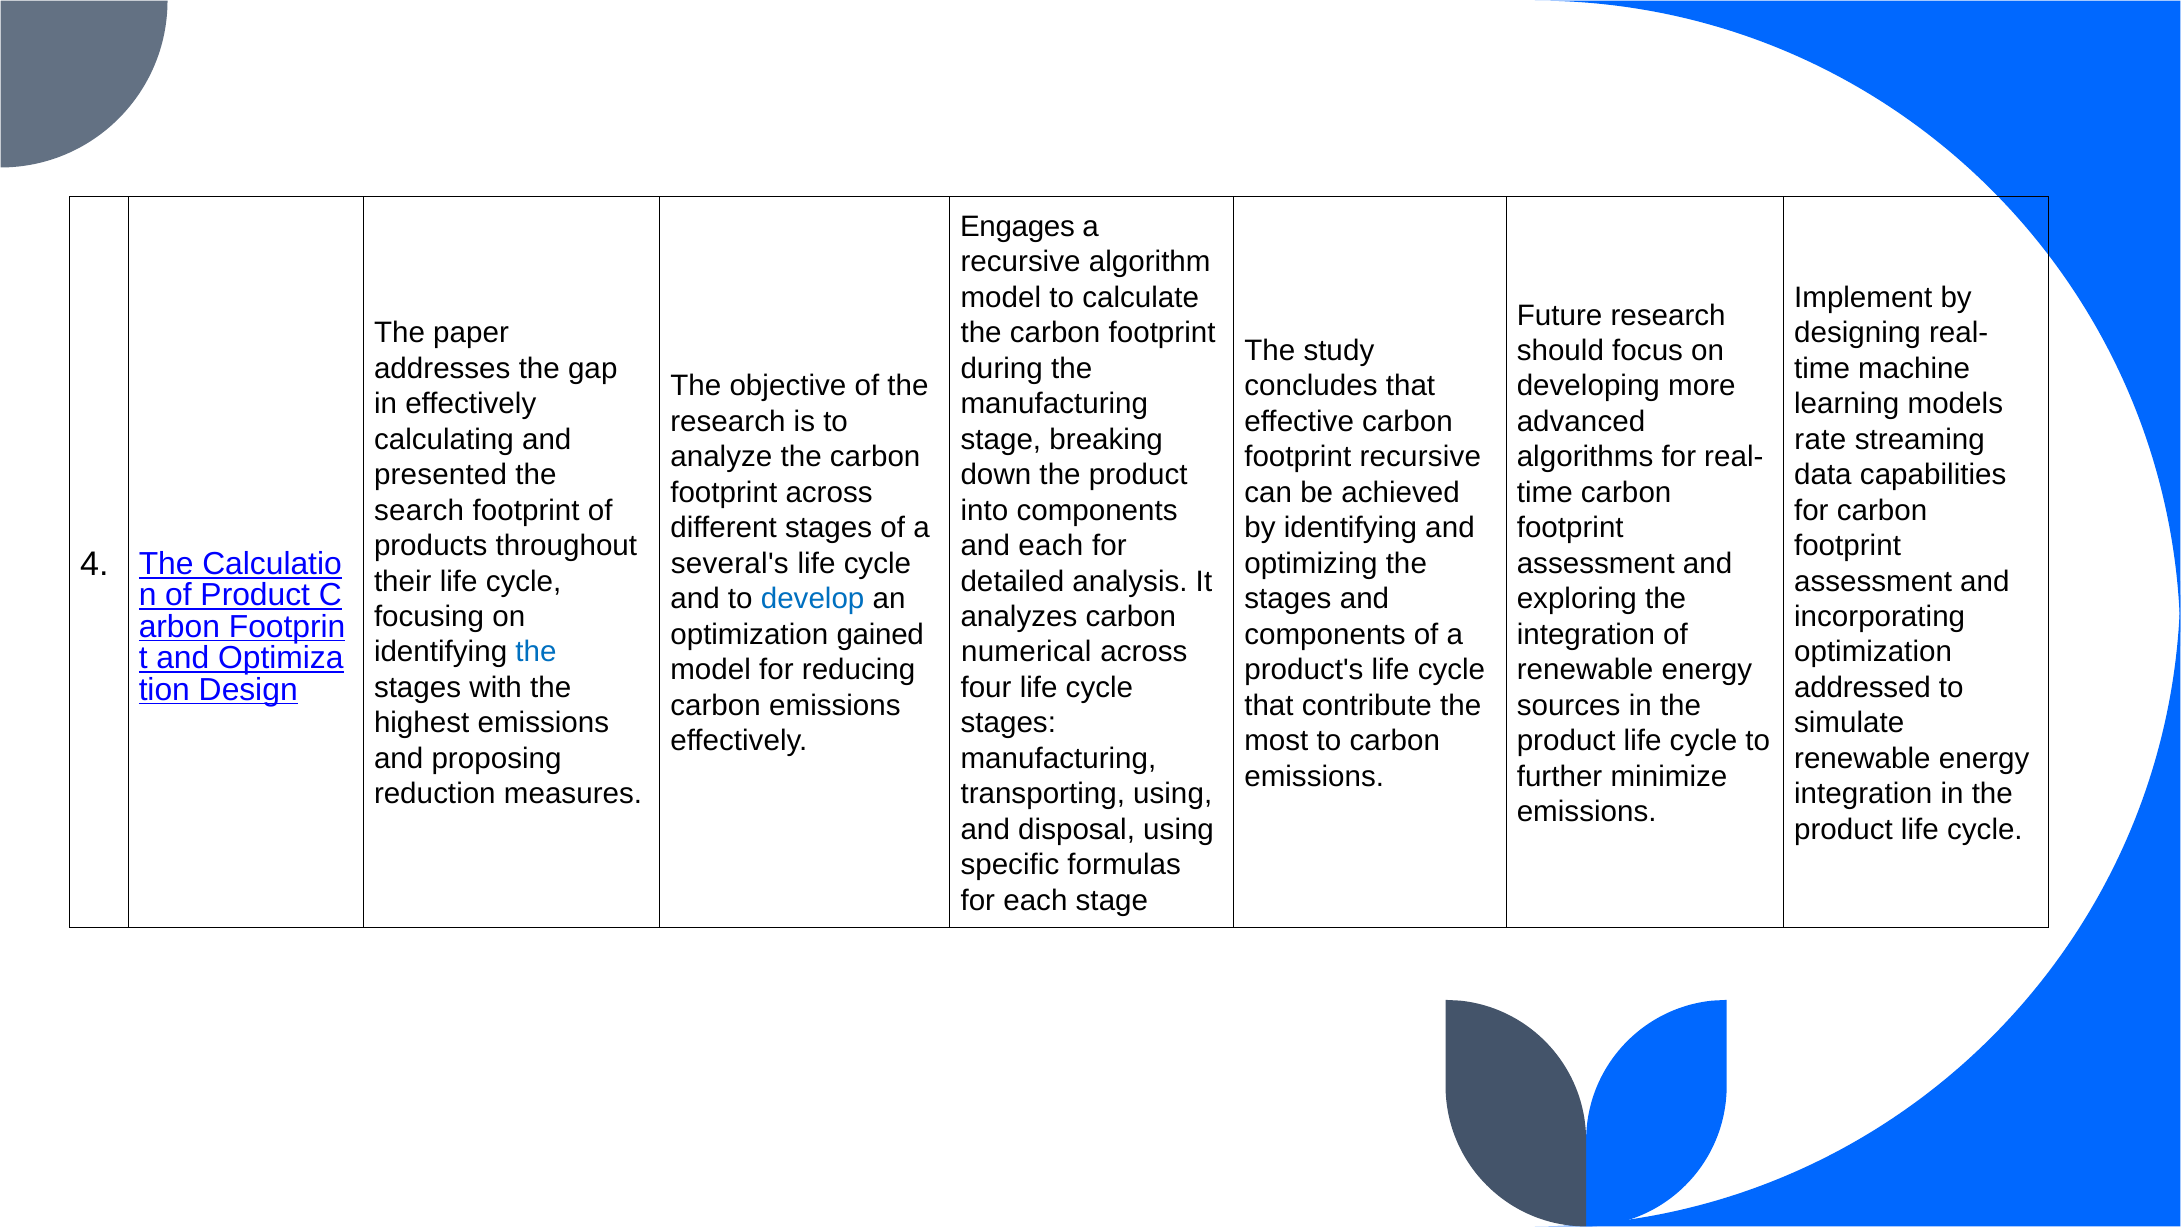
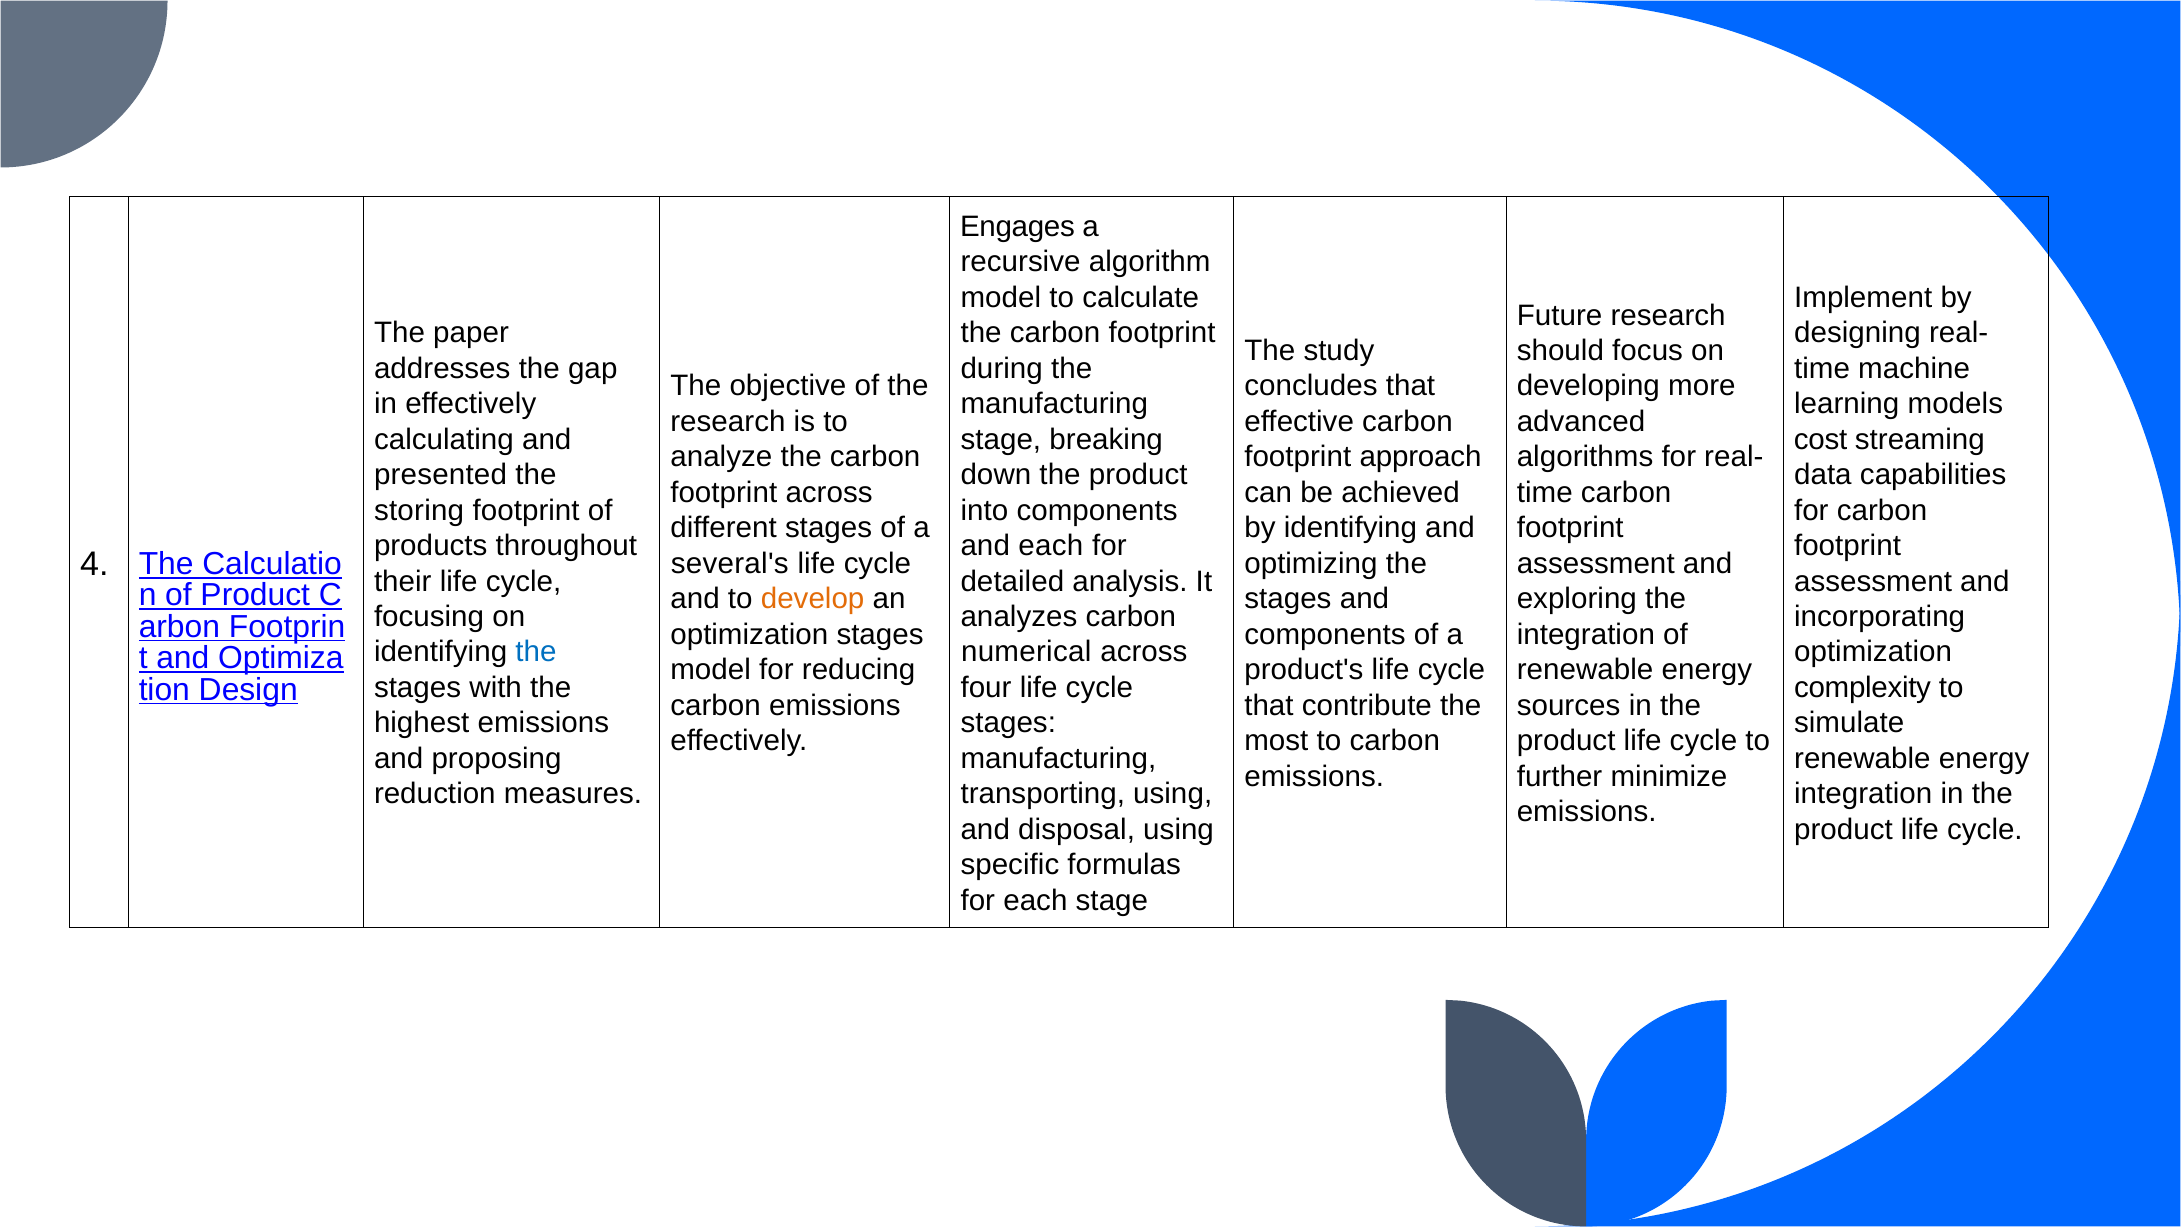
rate: rate -> cost (1821, 439)
footprint recursive: recursive -> approach (1420, 457)
search: search -> storing (419, 510)
develop colour: blue -> orange (813, 599)
optimization gained: gained -> stages (880, 634)
addressed: addressed -> complexity (1863, 688)
